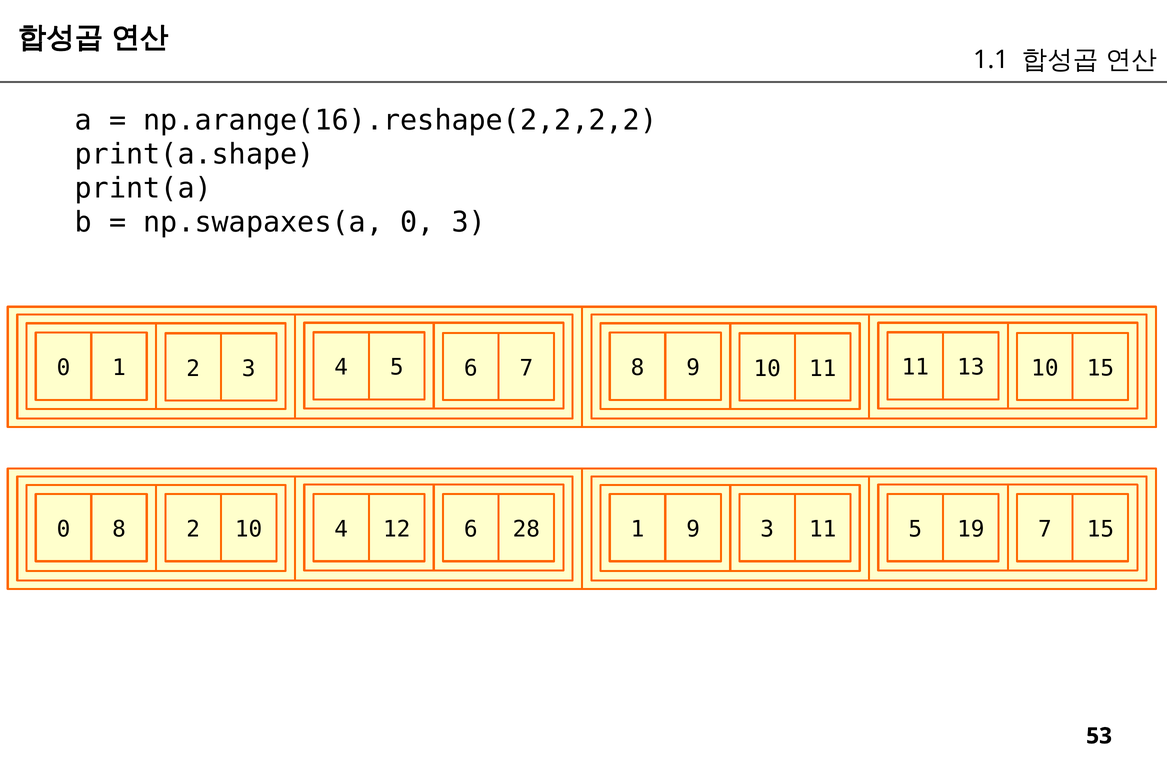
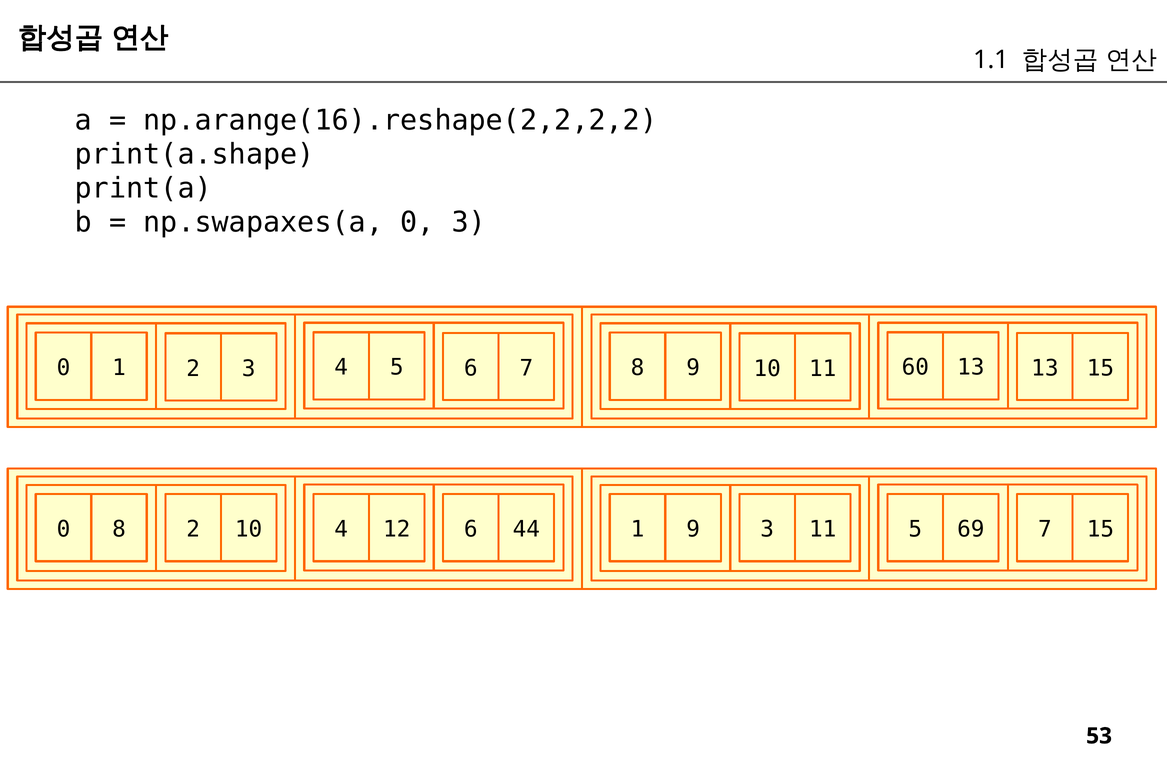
11 11: 11 -> 60 (915, 367)
13 10: 10 -> 13 (1045, 368)
28: 28 -> 44 (526, 529)
19: 19 -> 69 (971, 529)
